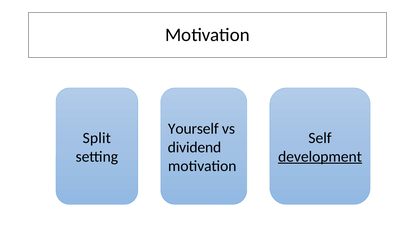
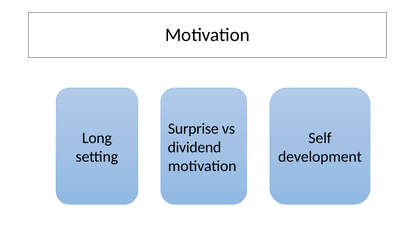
Yourself: Yourself -> Surprise (193, 129)
Split: Split -> Long (97, 138)
development underline: present -> none (320, 157)
